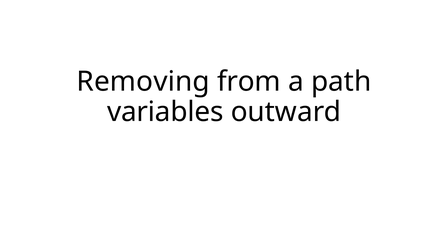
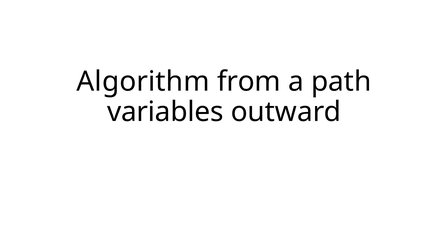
Removing: Removing -> Algorithm (143, 82)
